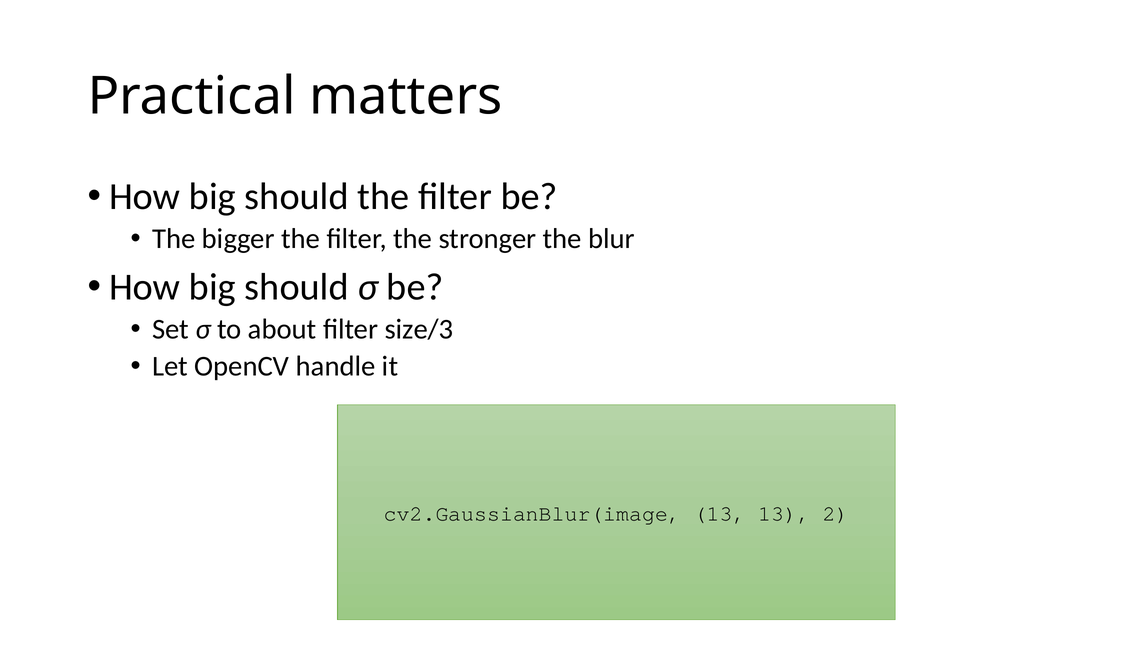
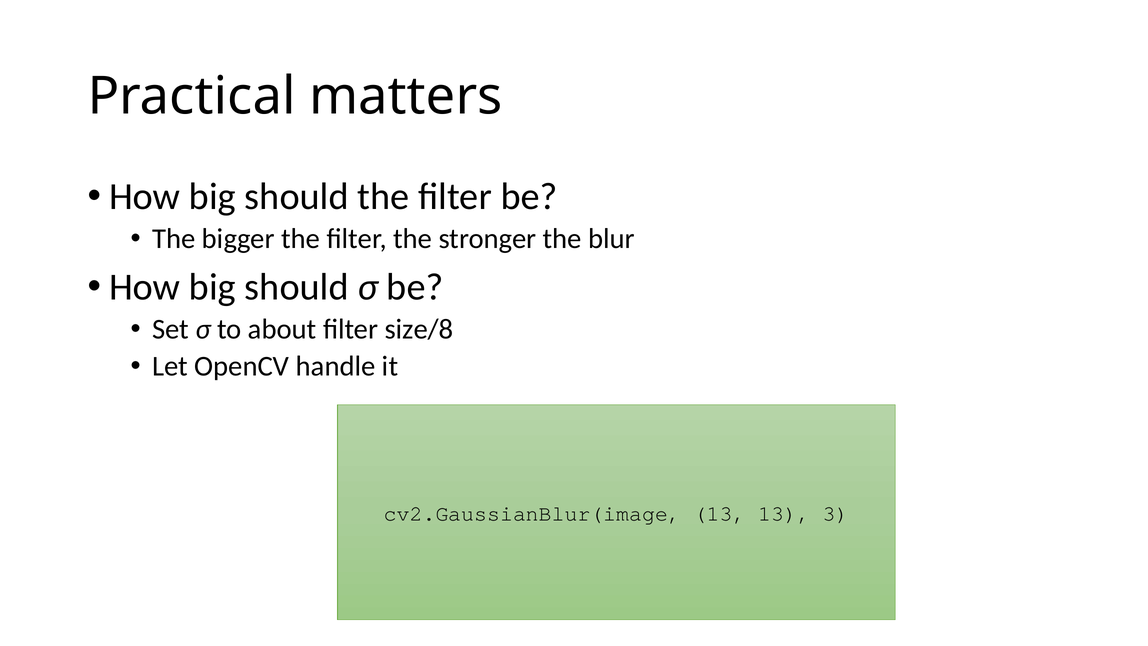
size/3: size/3 -> size/8 (419, 329)
2: 2 -> 3 (836, 513)
